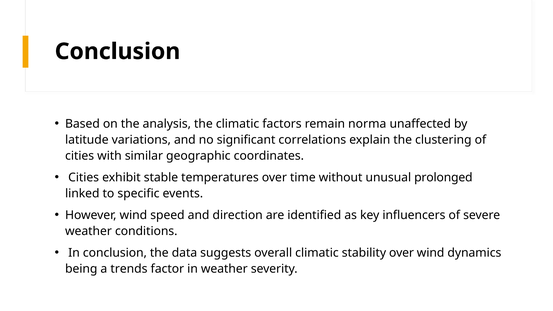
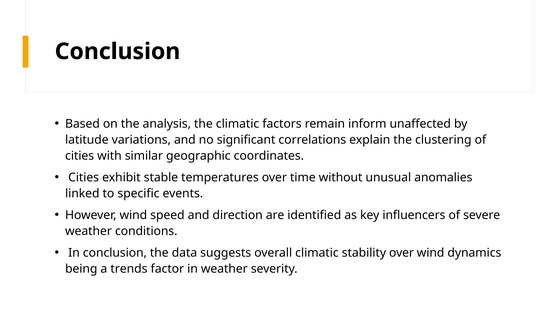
norma: norma -> inform (367, 124)
prolonged: prolonged -> anomalies (443, 178)
